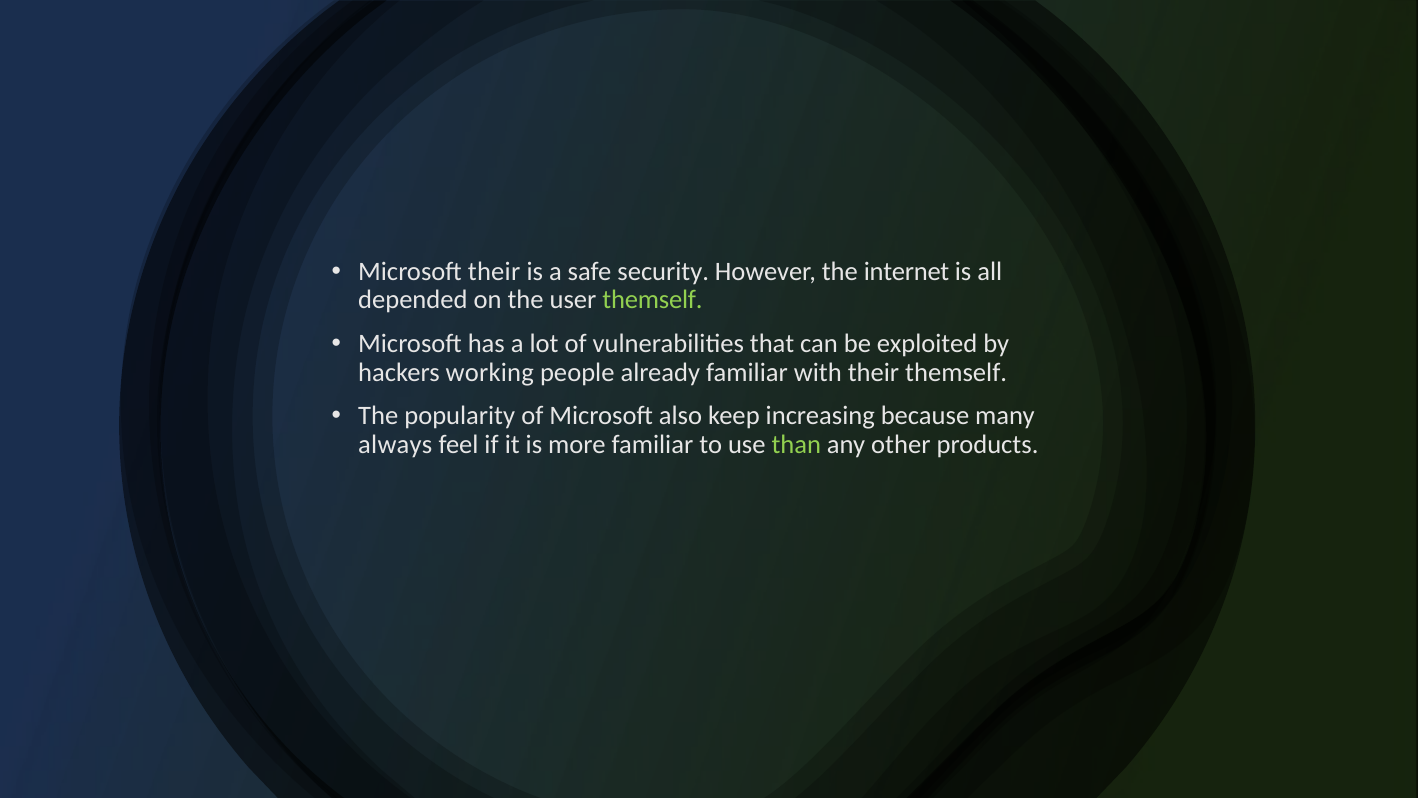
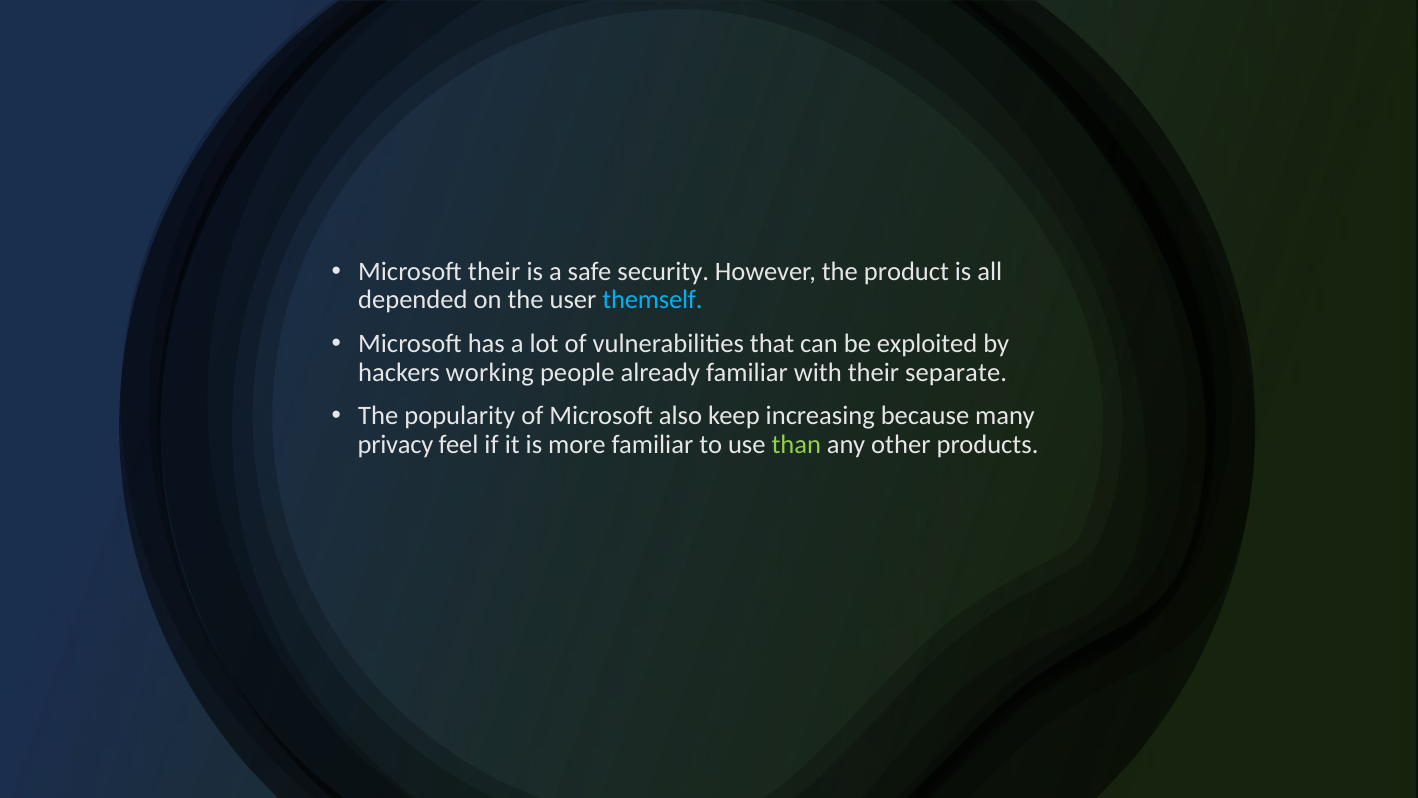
internet: internet -> product (906, 271)
themself colour: light green -> light blue (652, 300)
their themself: themself -> separate (956, 372)
always: always -> privacy (396, 444)
